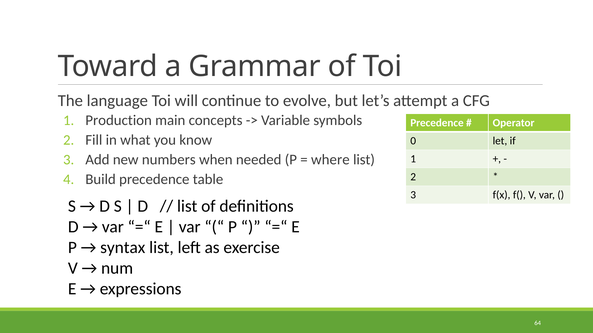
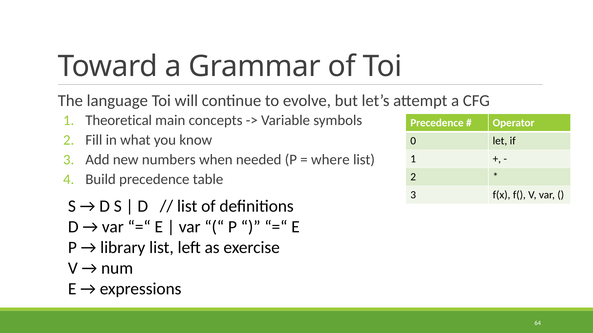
Production: Production -> Theoretical (119, 120)
syntax: syntax -> library (123, 248)
